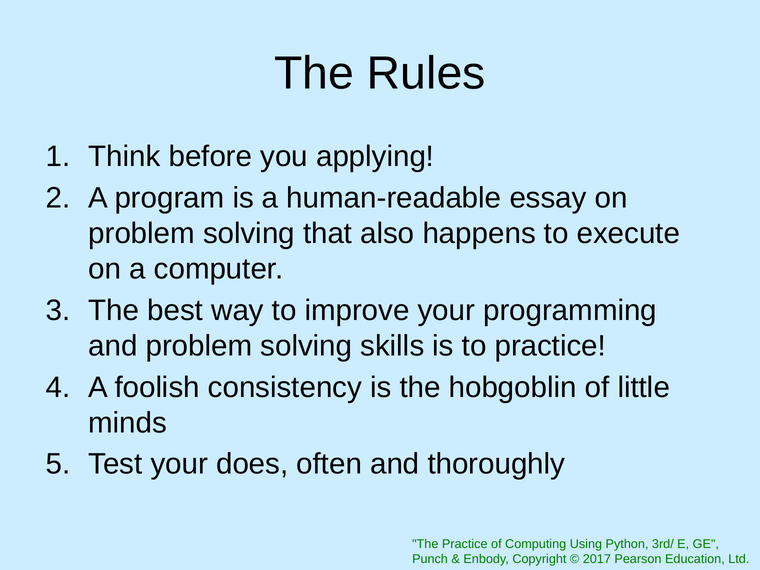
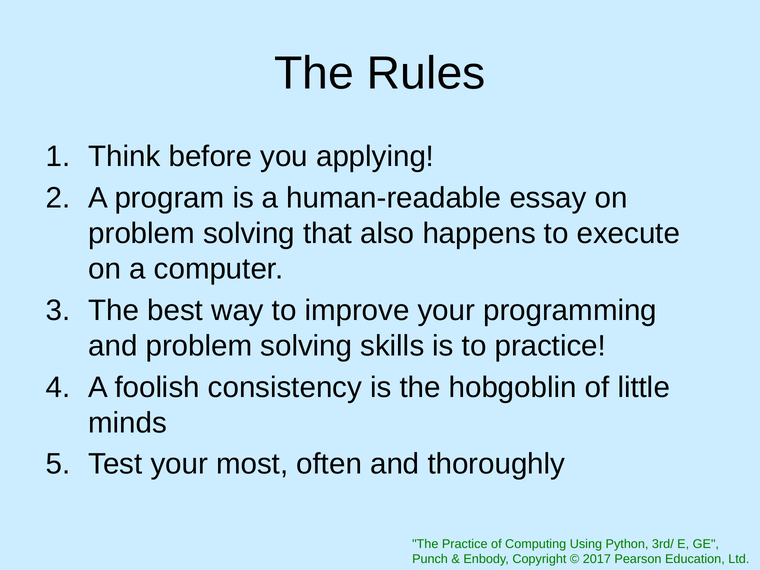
does: does -> most (252, 464)
